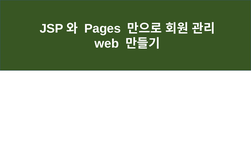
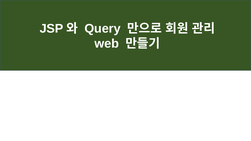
Pages: Pages -> Query (103, 29)
